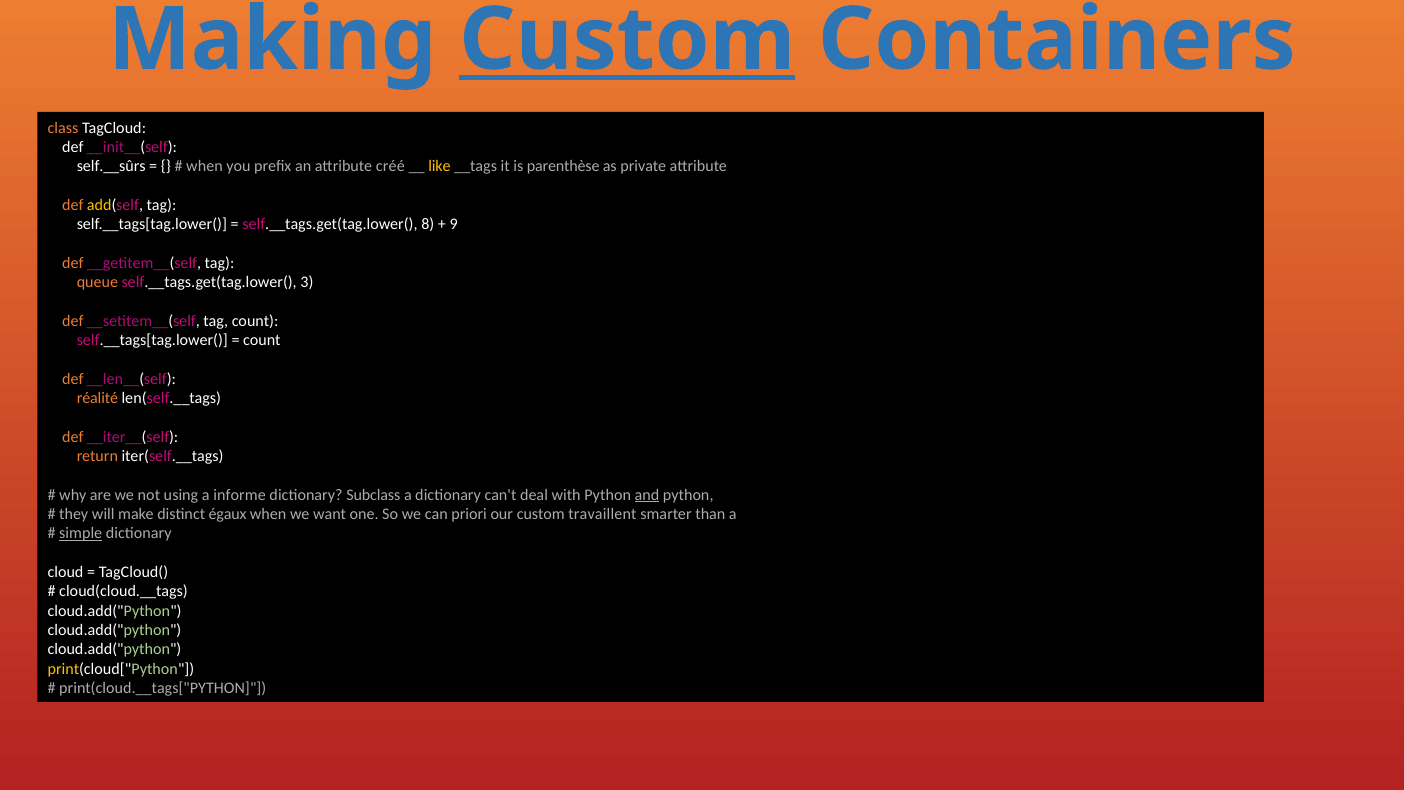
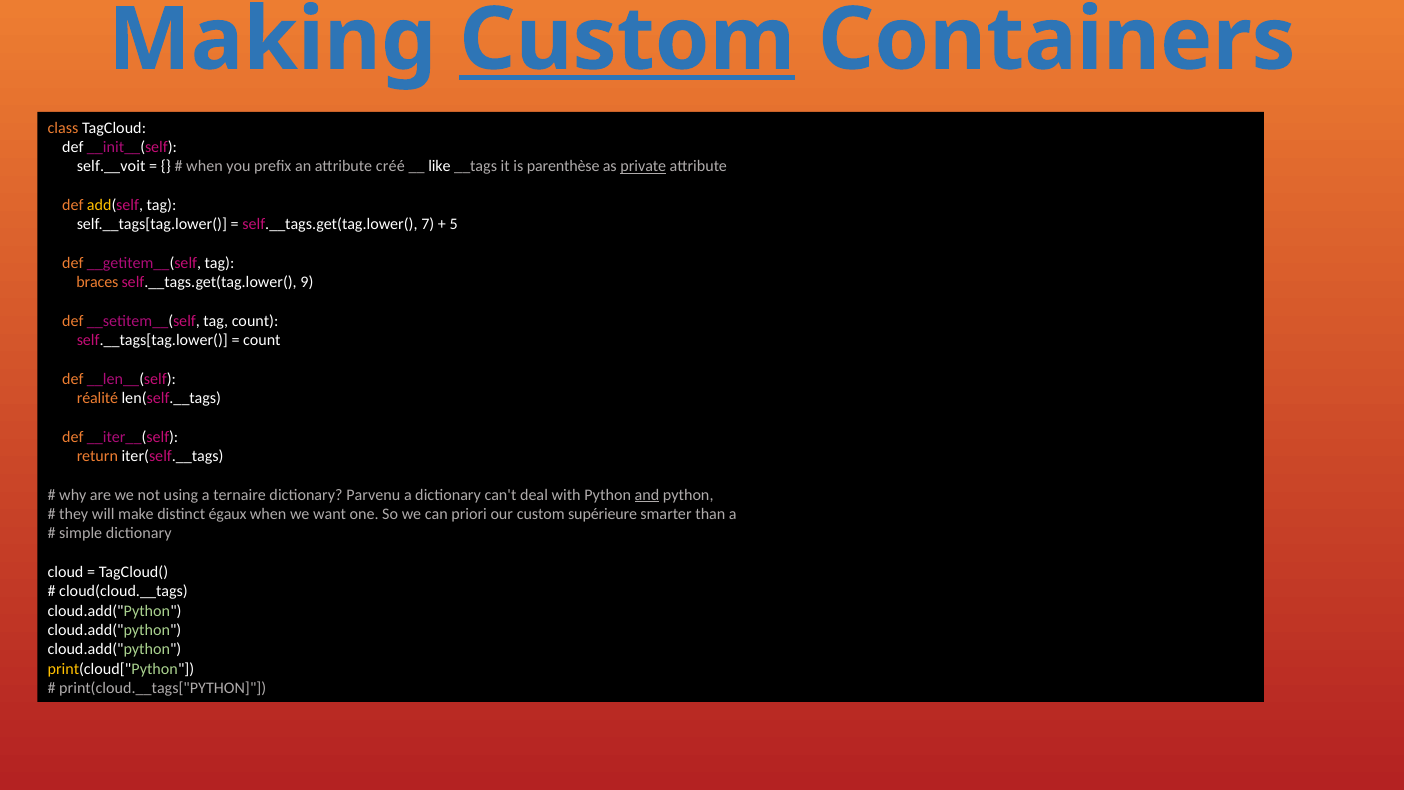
self.__sûrs: self.__sûrs -> self.__voit (111, 166)
like colour: yellow -> white (439, 166)
private underline: none -> present (643, 166)
8: 8 -> 7 (428, 224)
9: 9 -> 5 (454, 224)
queue: queue -> braces (97, 282)
3: 3 -> 9 (307, 282)
informe: informe -> ternaire (240, 495)
Subclass: Subclass -> Parvenu (373, 495)
travaillent: travaillent -> supérieure (603, 514)
simple underline: present -> none (81, 533)
